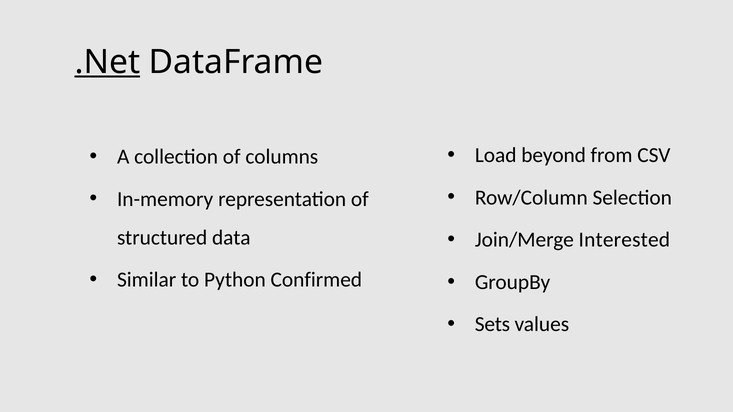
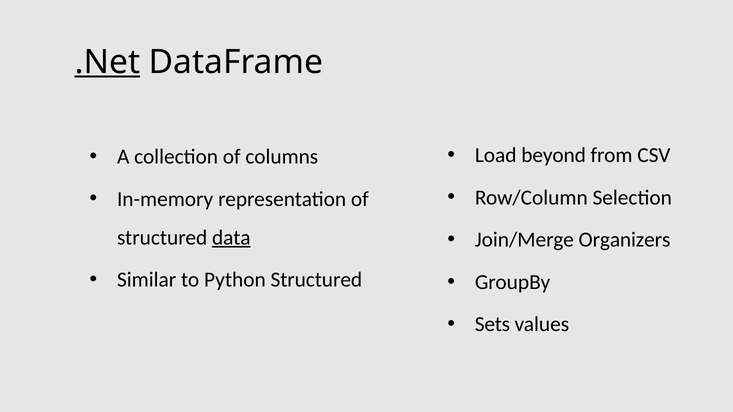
Interested: Interested -> Organizers (624, 240)
data underline: none -> present (231, 238)
Python Confirmed: Confirmed -> Structured (316, 280)
